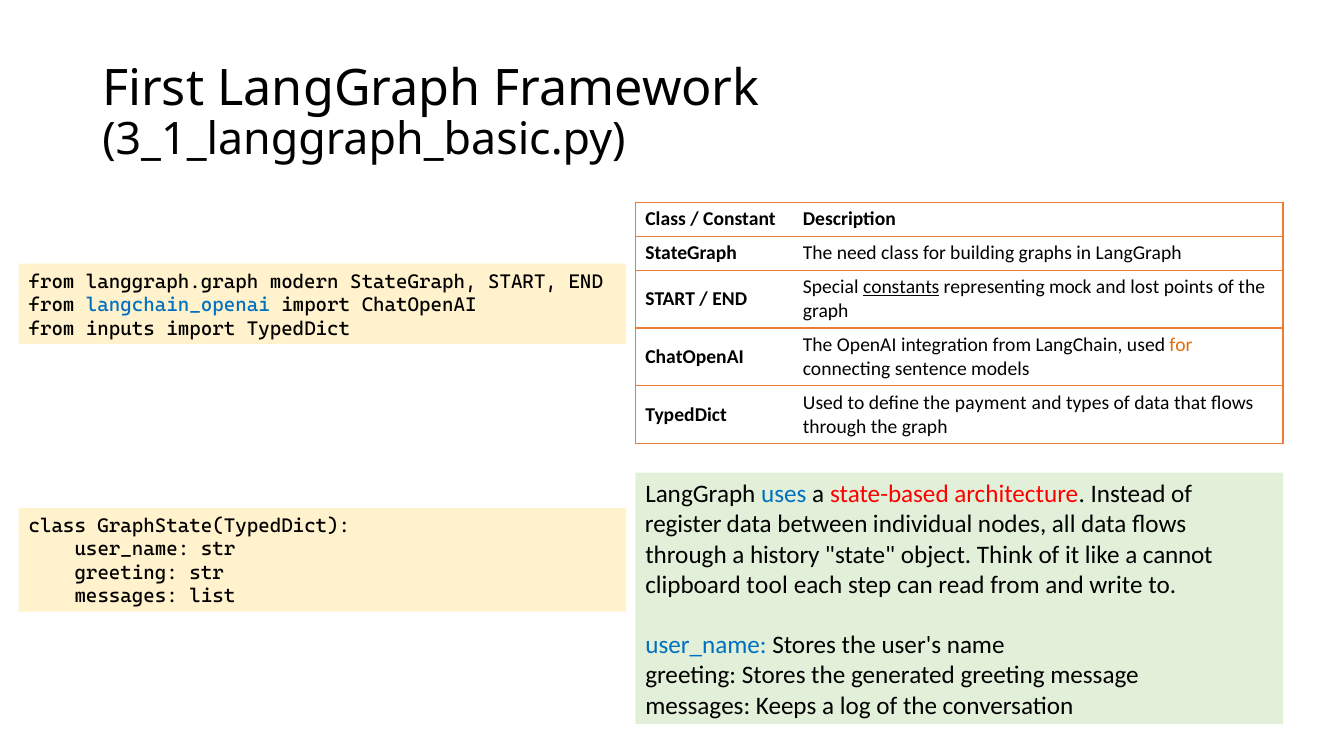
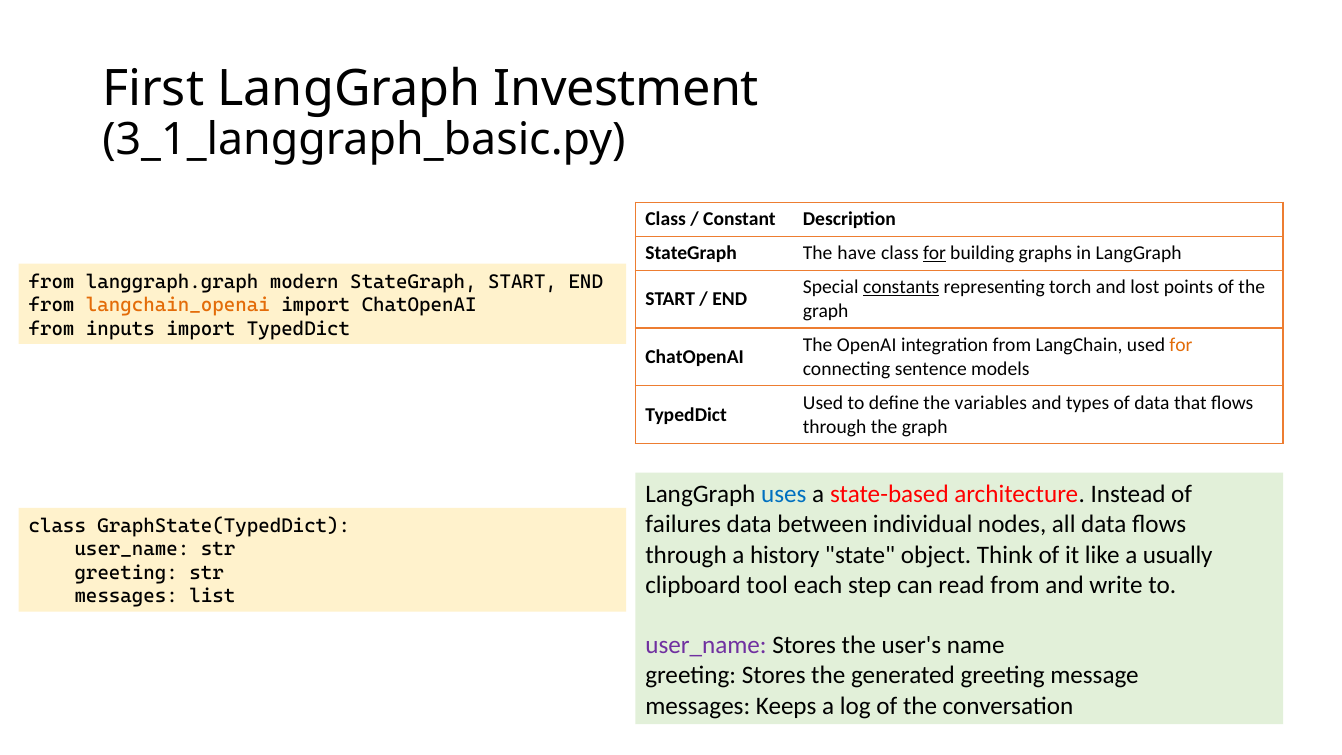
Framework: Framework -> Investment (626, 89)
need: need -> have (857, 253)
for underline: none -> present (934, 253)
mock: mock -> torch (1070, 287)
langchain_openai colour: blue -> orange (178, 305)
payment: payment -> variables (991, 403)
register: register -> failures (683, 524)
cannot: cannot -> usually (1178, 555)
user_name colour: blue -> purple (706, 645)
